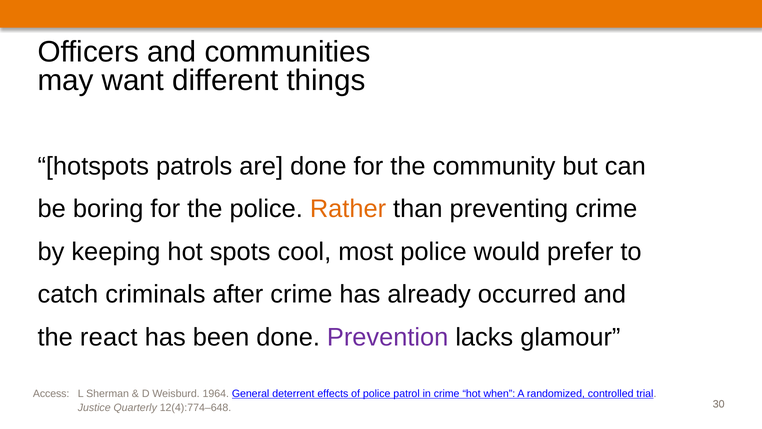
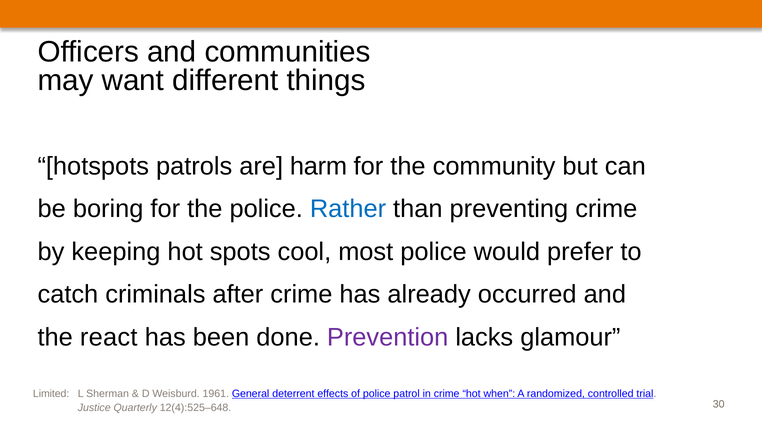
are done: done -> harm (318, 166)
Rather colour: orange -> blue (348, 209)
Access: Access -> Limited (51, 393)
1964: 1964 -> 1961 (216, 393)
12(4):774–648: 12(4):774–648 -> 12(4):525–648 (196, 407)
